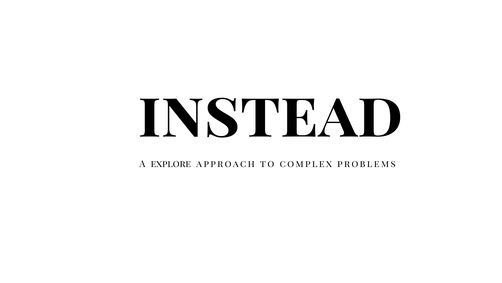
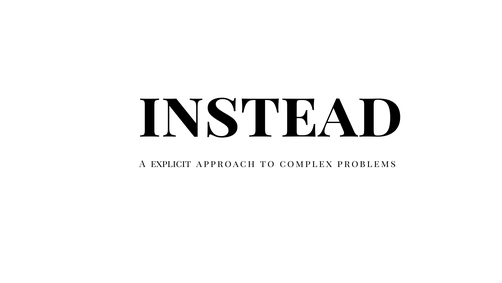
explore: explore -> explicit (171, 164)
